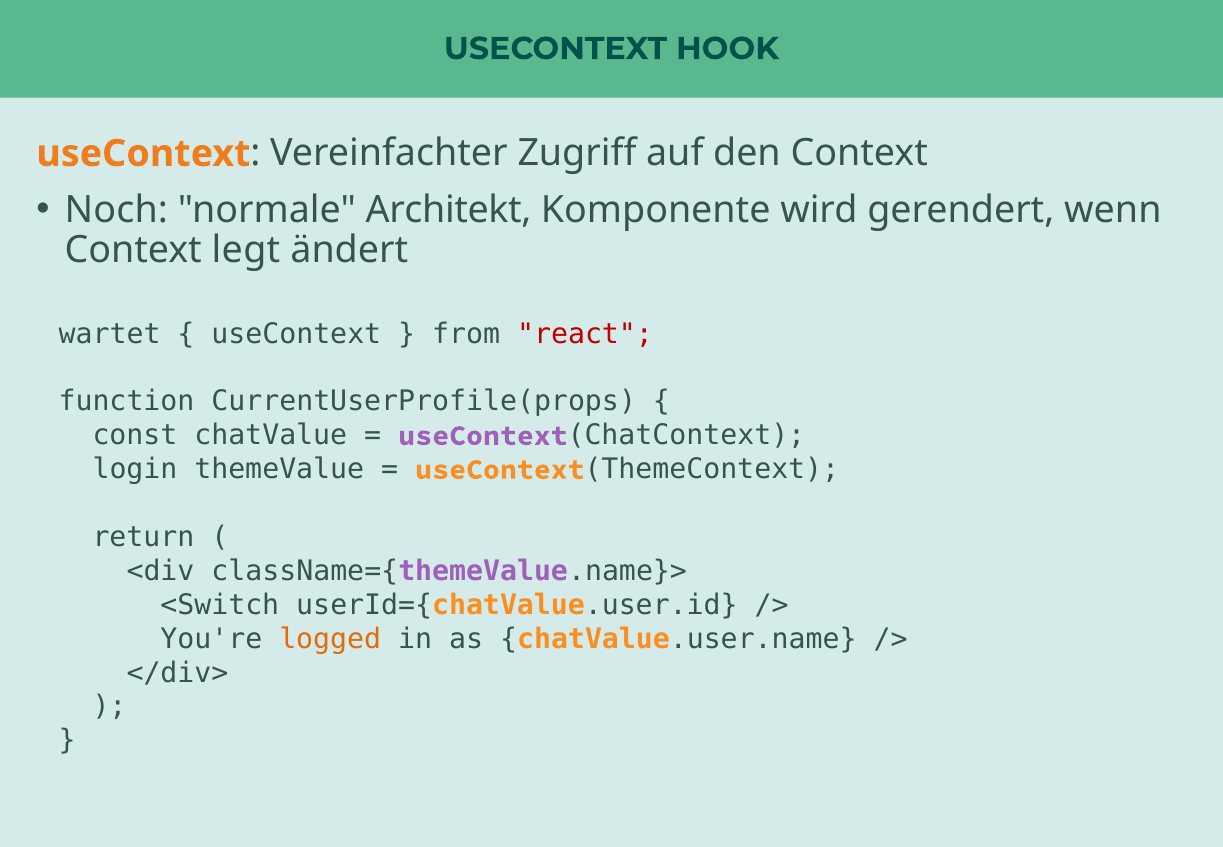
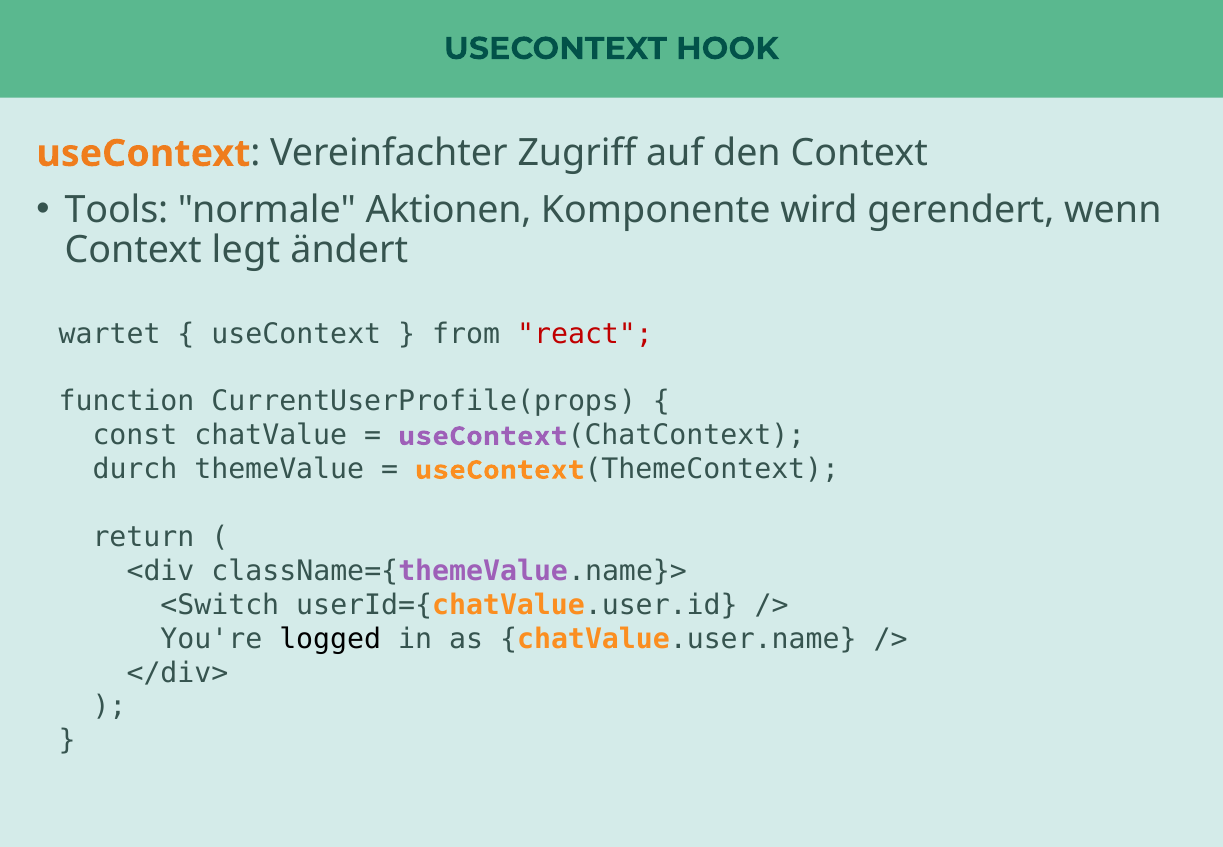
Noch: Noch -> Tools (116, 210)
Architekt: Architekt -> Aktionen (449, 210)
login: login -> durch (135, 469)
logged colour: orange -> black (330, 639)
